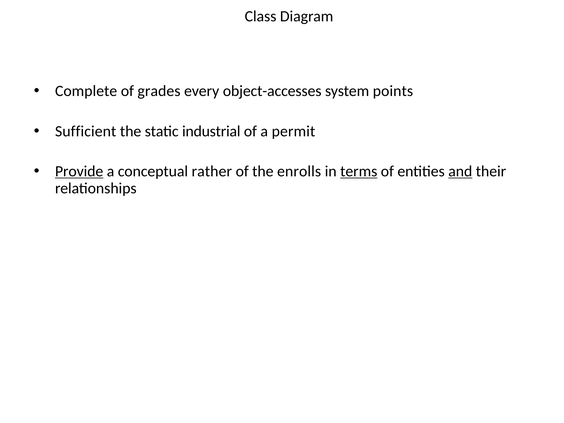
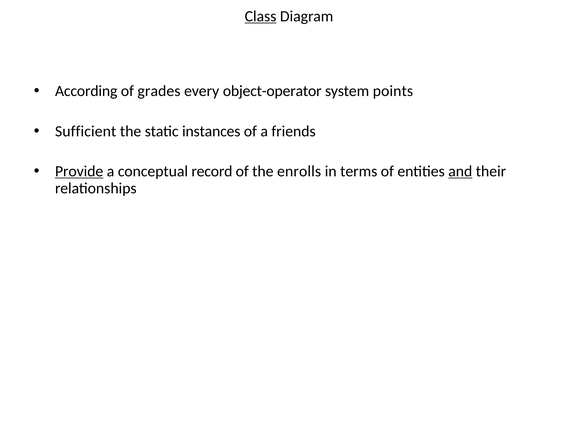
Class underline: none -> present (261, 16)
Complete: Complete -> According (86, 91)
object-accesses: object-accesses -> object-operator (272, 91)
industrial: industrial -> instances (211, 131)
permit: permit -> friends (294, 131)
rather: rather -> record (212, 171)
terms underline: present -> none (359, 171)
